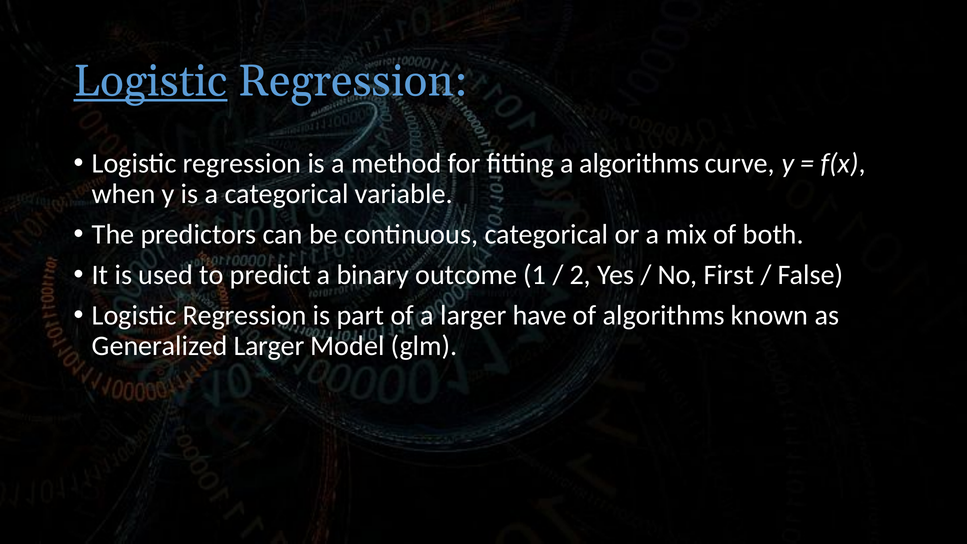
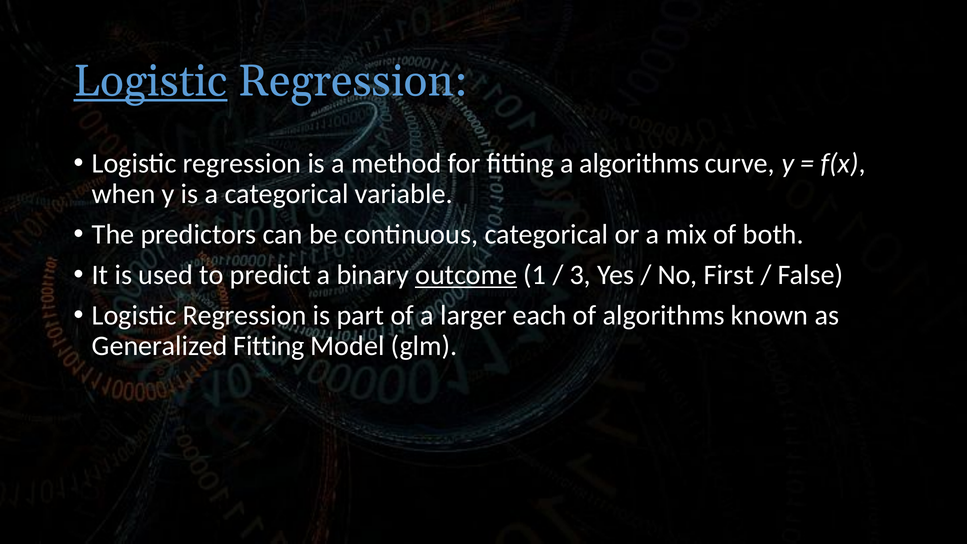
outcome underline: none -> present (466, 275)
2: 2 -> 3 (580, 275)
have: have -> each (540, 316)
Generalized Larger: Larger -> Fitting (269, 346)
